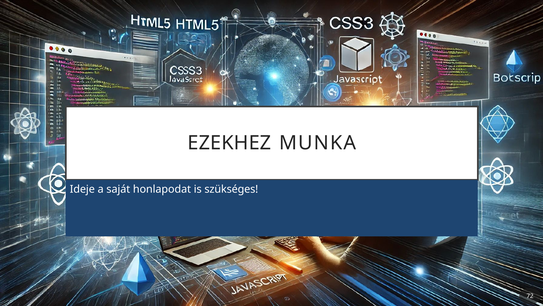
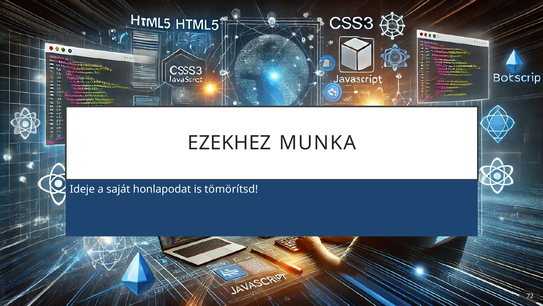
szükséges: szükséges -> tömörítsd (231, 189)
